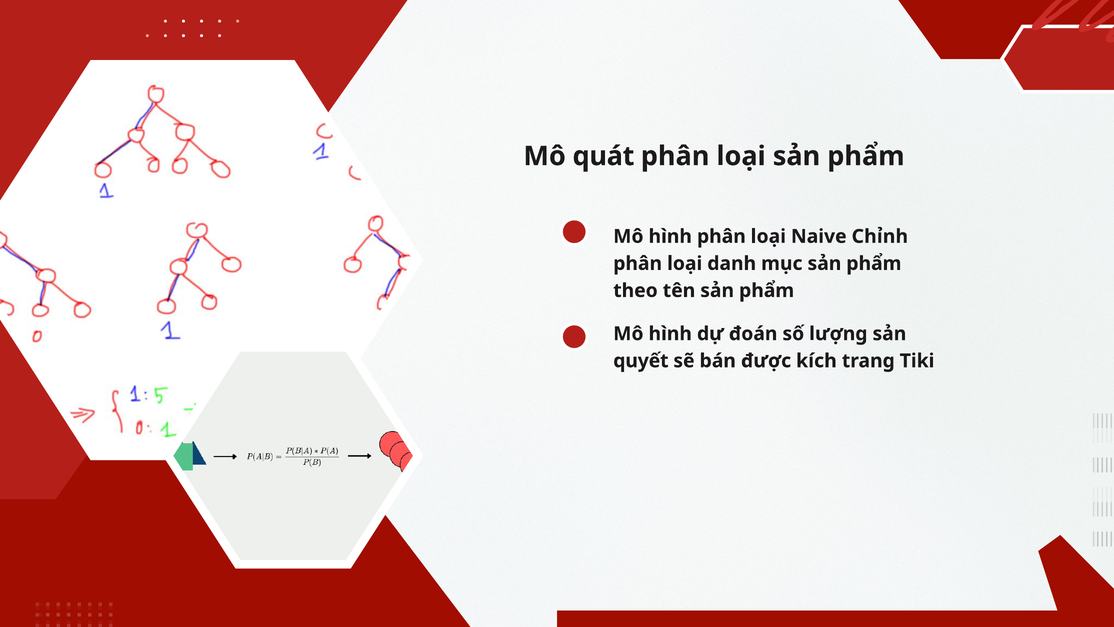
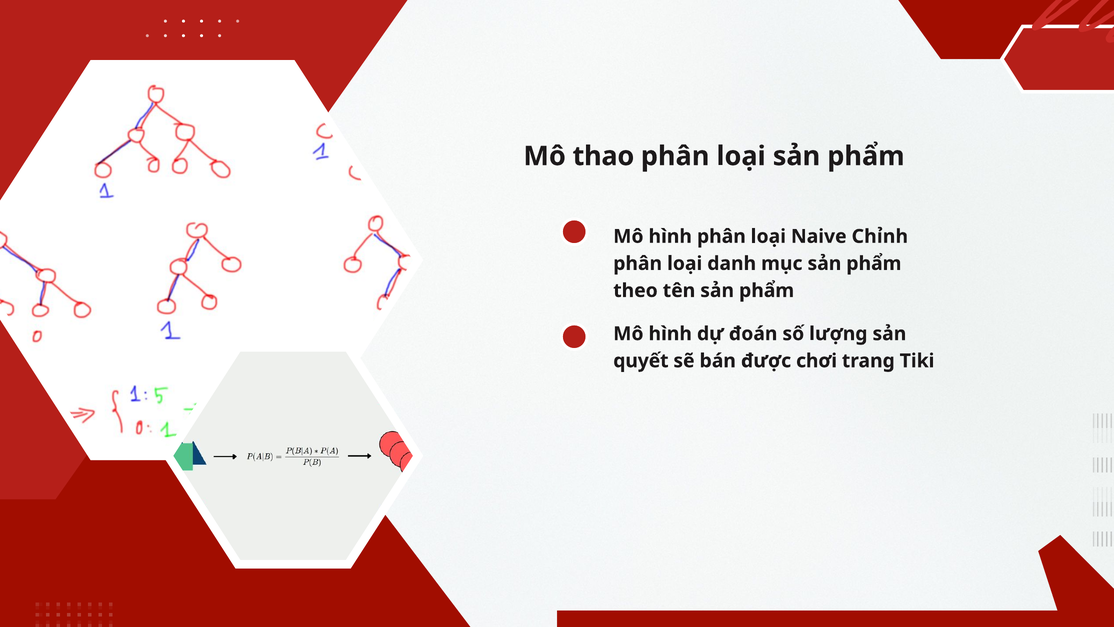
quát: quát -> thao (603, 156)
kích: kích -> chơi (817, 361)
